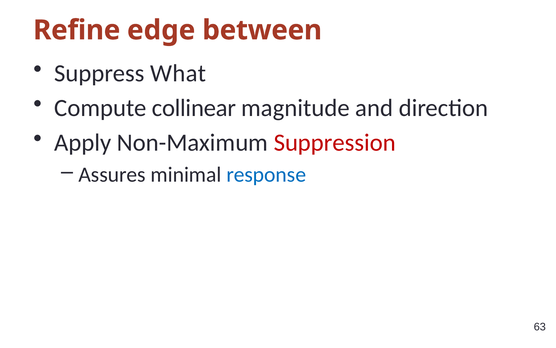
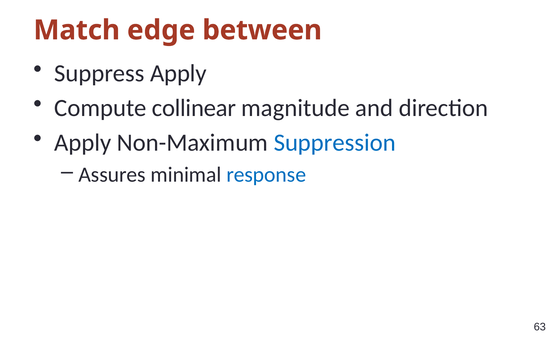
Refine: Refine -> Match (77, 30)
Suppress What: What -> Apply (178, 73)
Suppression colour: red -> blue (335, 143)
